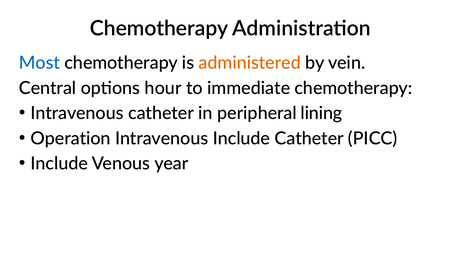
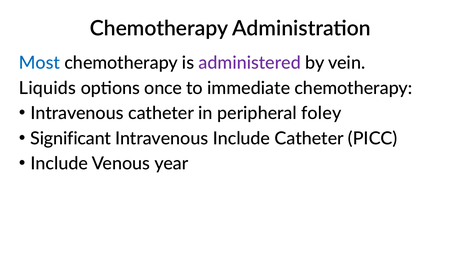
administered colour: orange -> purple (250, 63)
Central: Central -> Liquids (47, 88)
hour: hour -> once (163, 88)
lining: lining -> foley (321, 113)
Operation: Operation -> Significant (71, 138)
